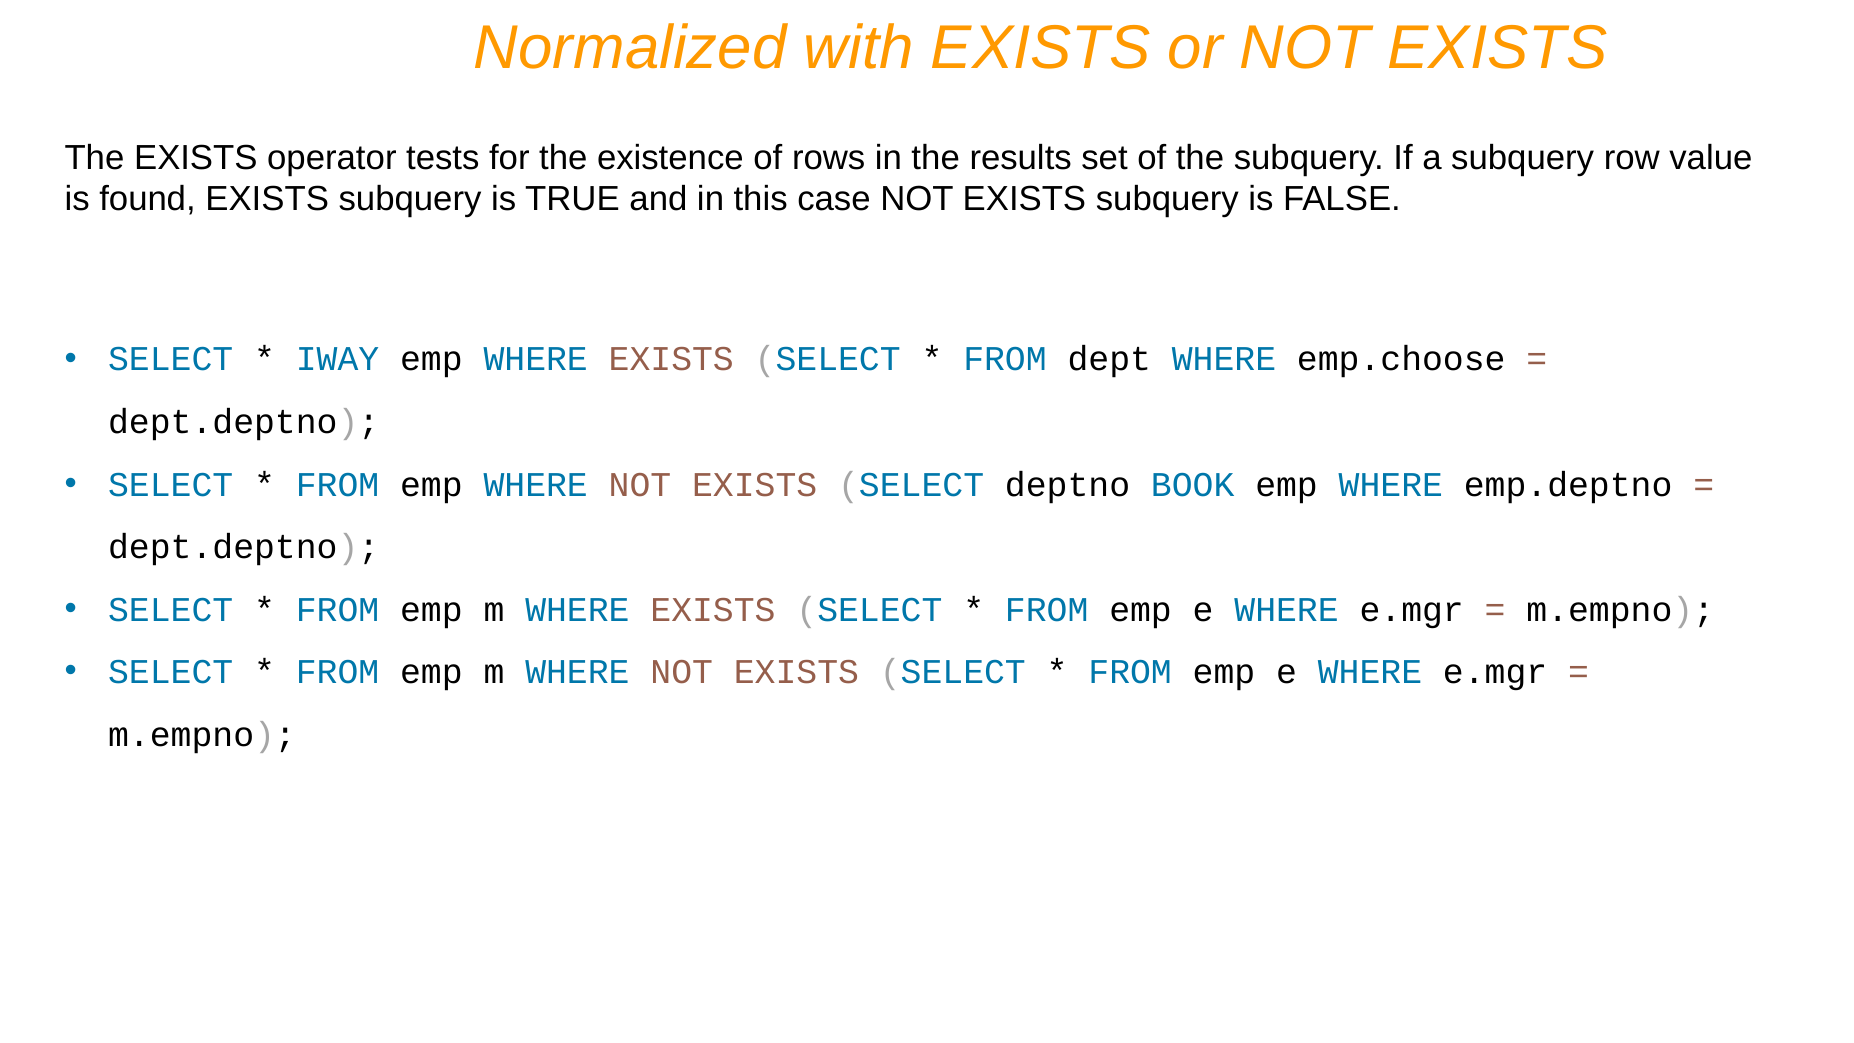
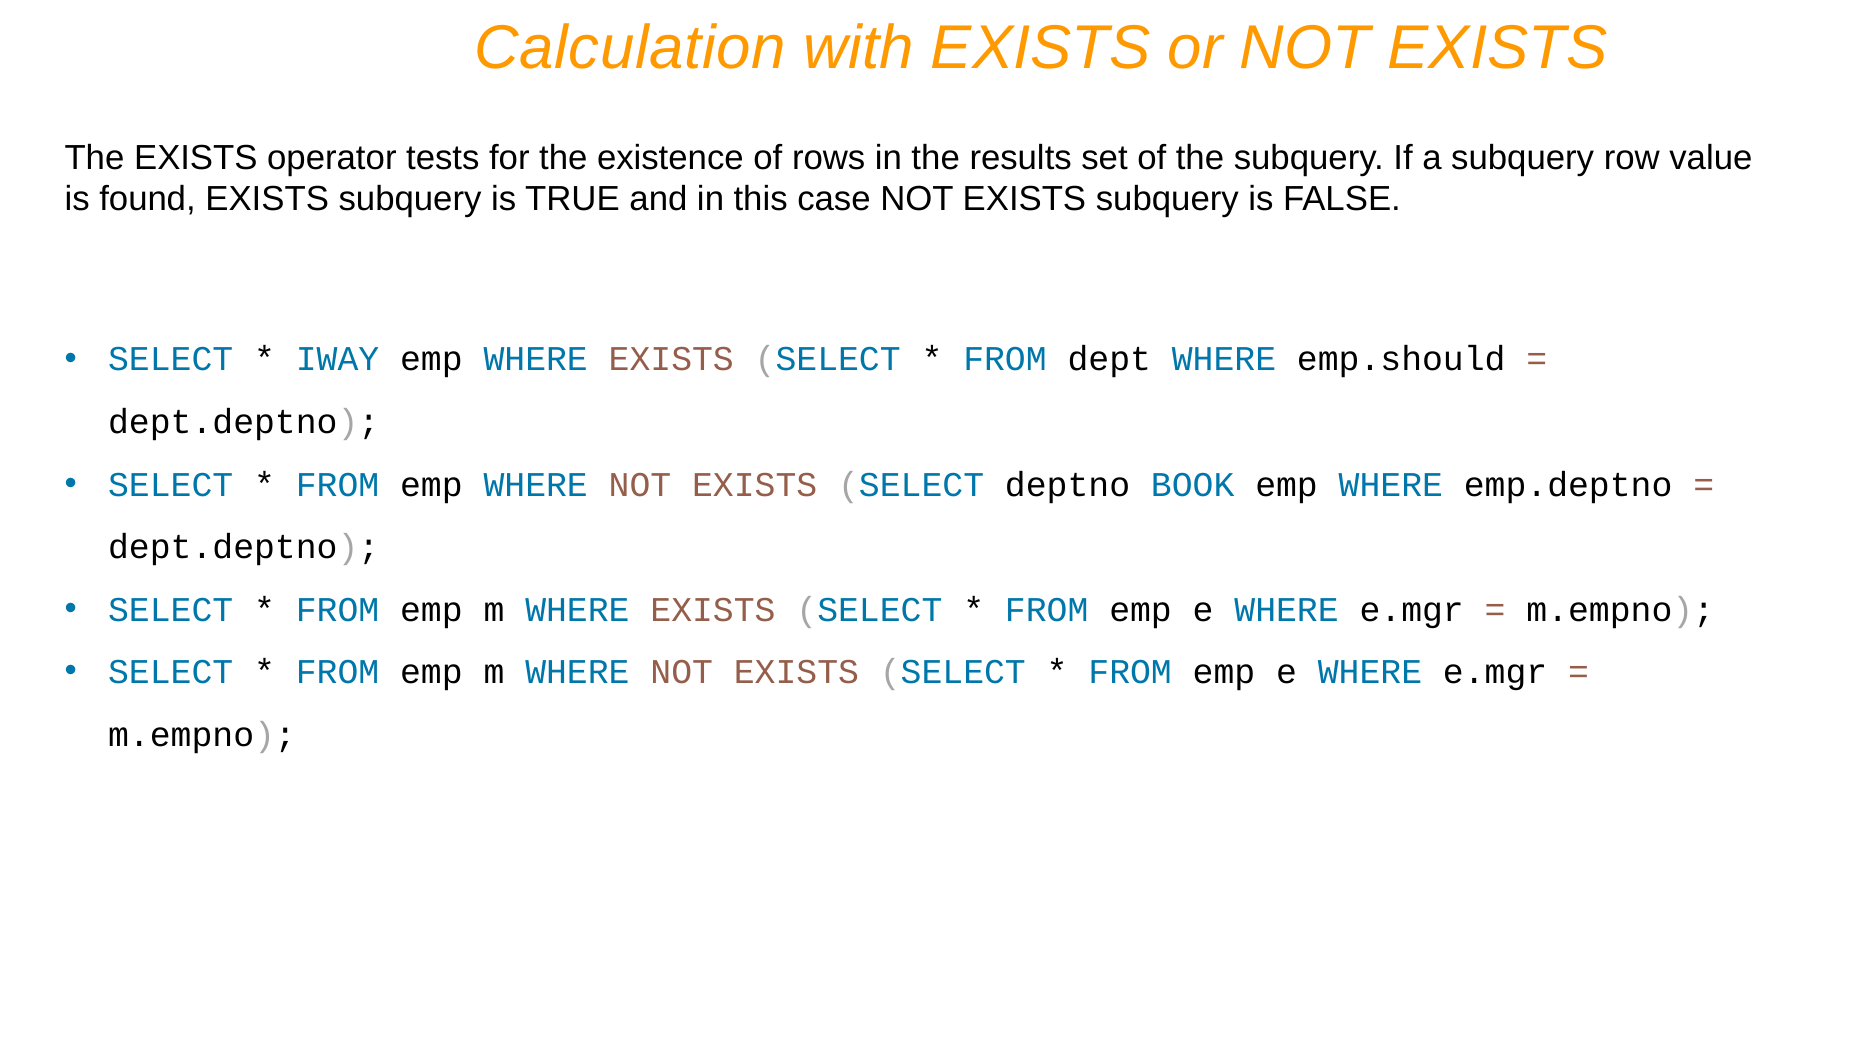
Normalized: Normalized -> Calculation (630, 48)
emp.choose: emp.choose -> emp.should (1401, 359)
